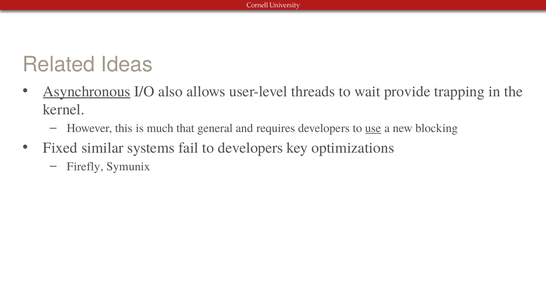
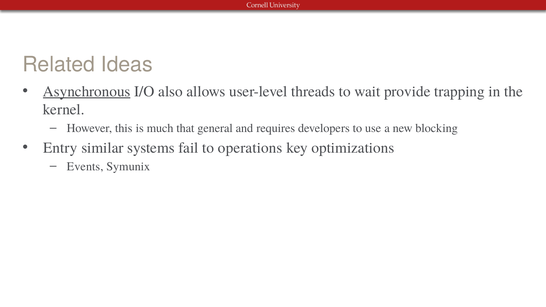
use underline: present -> none (373, 128)
Fixed: Fixed -> Entry (60, 148)
to developers: developers -> operations (250, 148)
Firefly: Firefly -> Events (85, 166)
